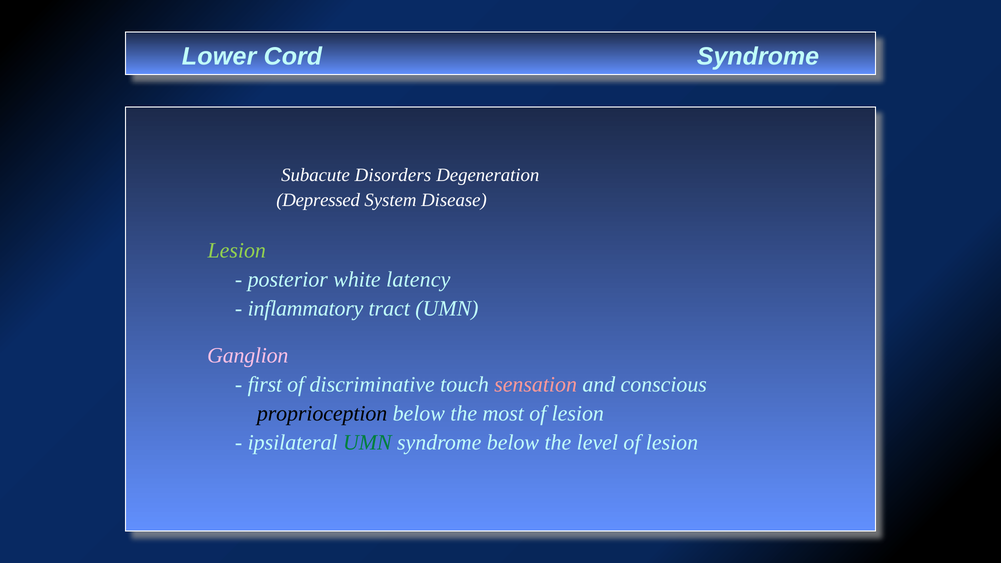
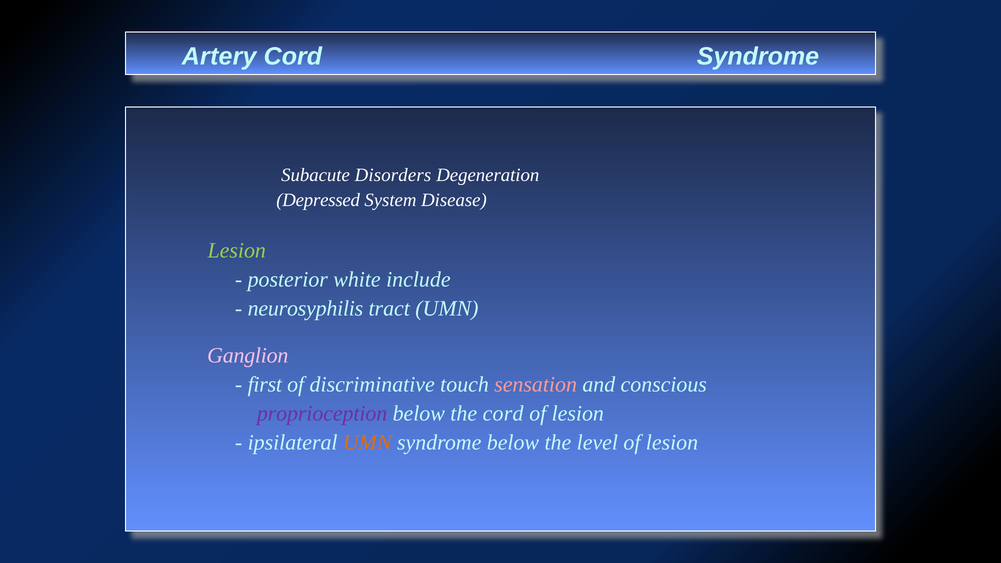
Lower: Lower -> Artery (219, 57)
latency: latency -> include (418, 280)
inflammatory: inflammatory -> neurosyphilis (305, 309)
proprioception colour: black -> purple (322, 414)
the most: most -> cord (503, 414)
UMN colour: green -> orange (367, 442)
